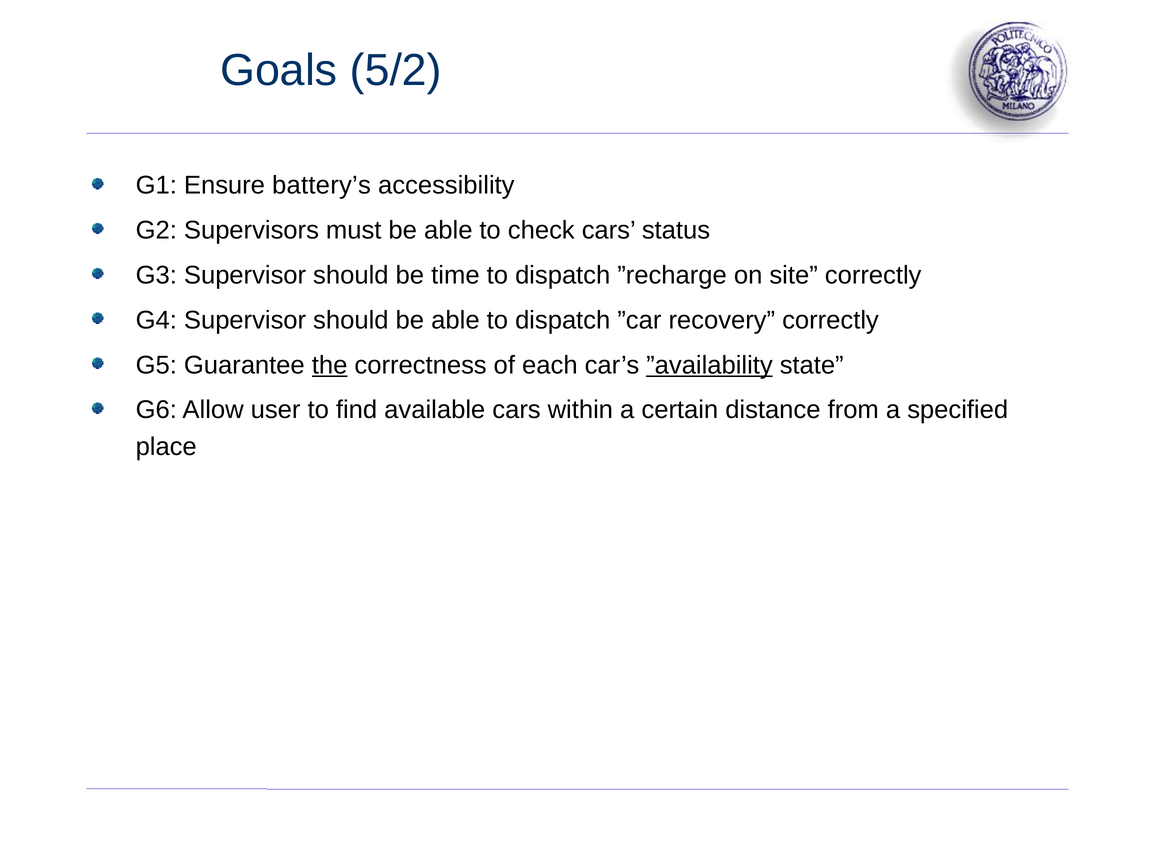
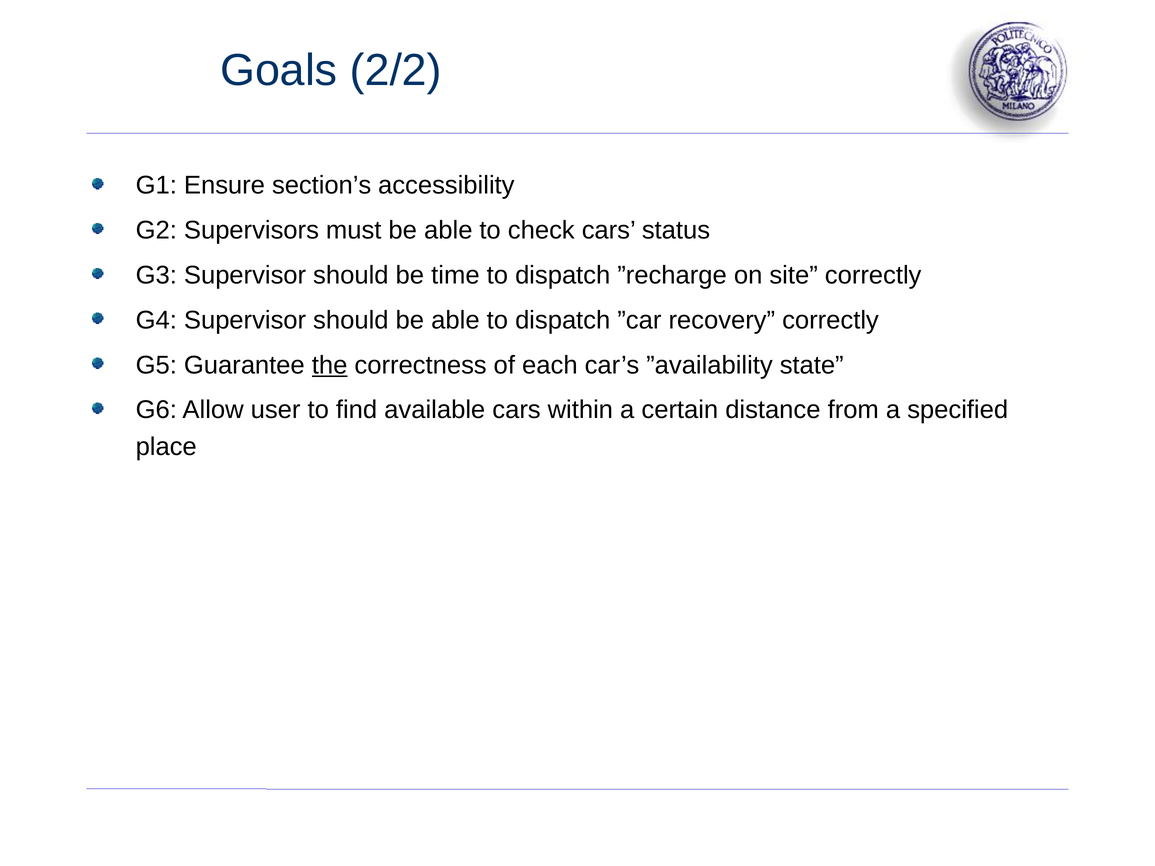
5/2: 5/2 -> 2/2 (396, 71)
battery’s: battery’s -> section’s (322, 186)
”availability underline: present -> none (709, 365)
